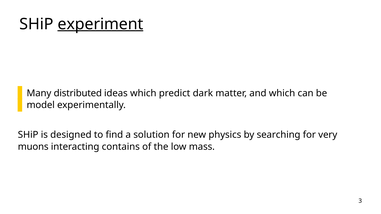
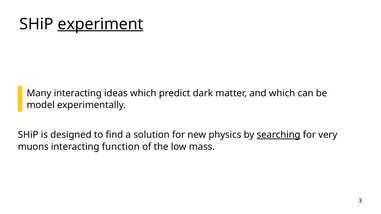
Many distributed: distributed -> interacting (78, 93)
searching underline: none -> present (279, 135)
contains: contains -> function (121, 147)
